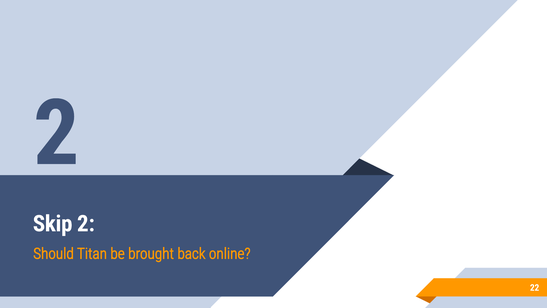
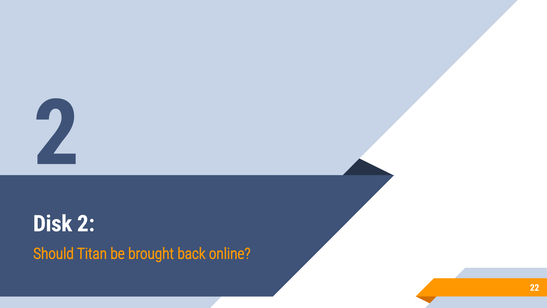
Skip: Skip -> Disk (53, 224)
